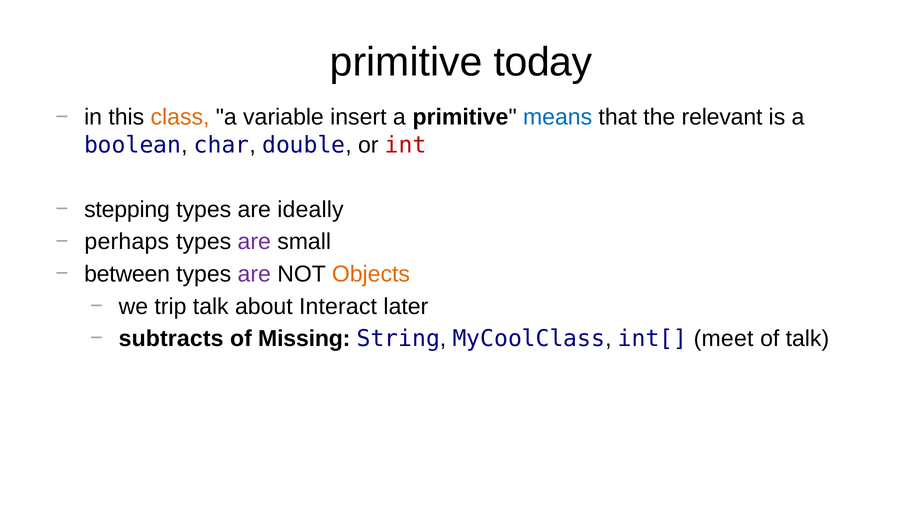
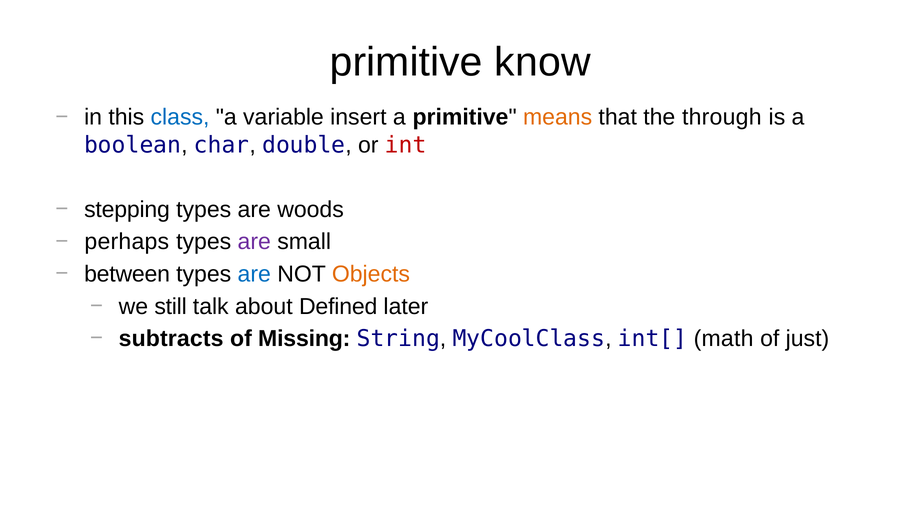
today: today -> know (543, 62)
class colour: orange -> blue (180, 117)
means colour: blue -> orange (558, 117)
relevant: relevant -> through (722, 117)
ideally: ideally -> woods (311, 209)
are colour: purple -> blue (254, 274)
trip: trip -> still (171, 306)
Interact: Interact -> Defined (338, 306)
meet: meet -> math (724, 338)
of talk: talk -> just (807, 338)
